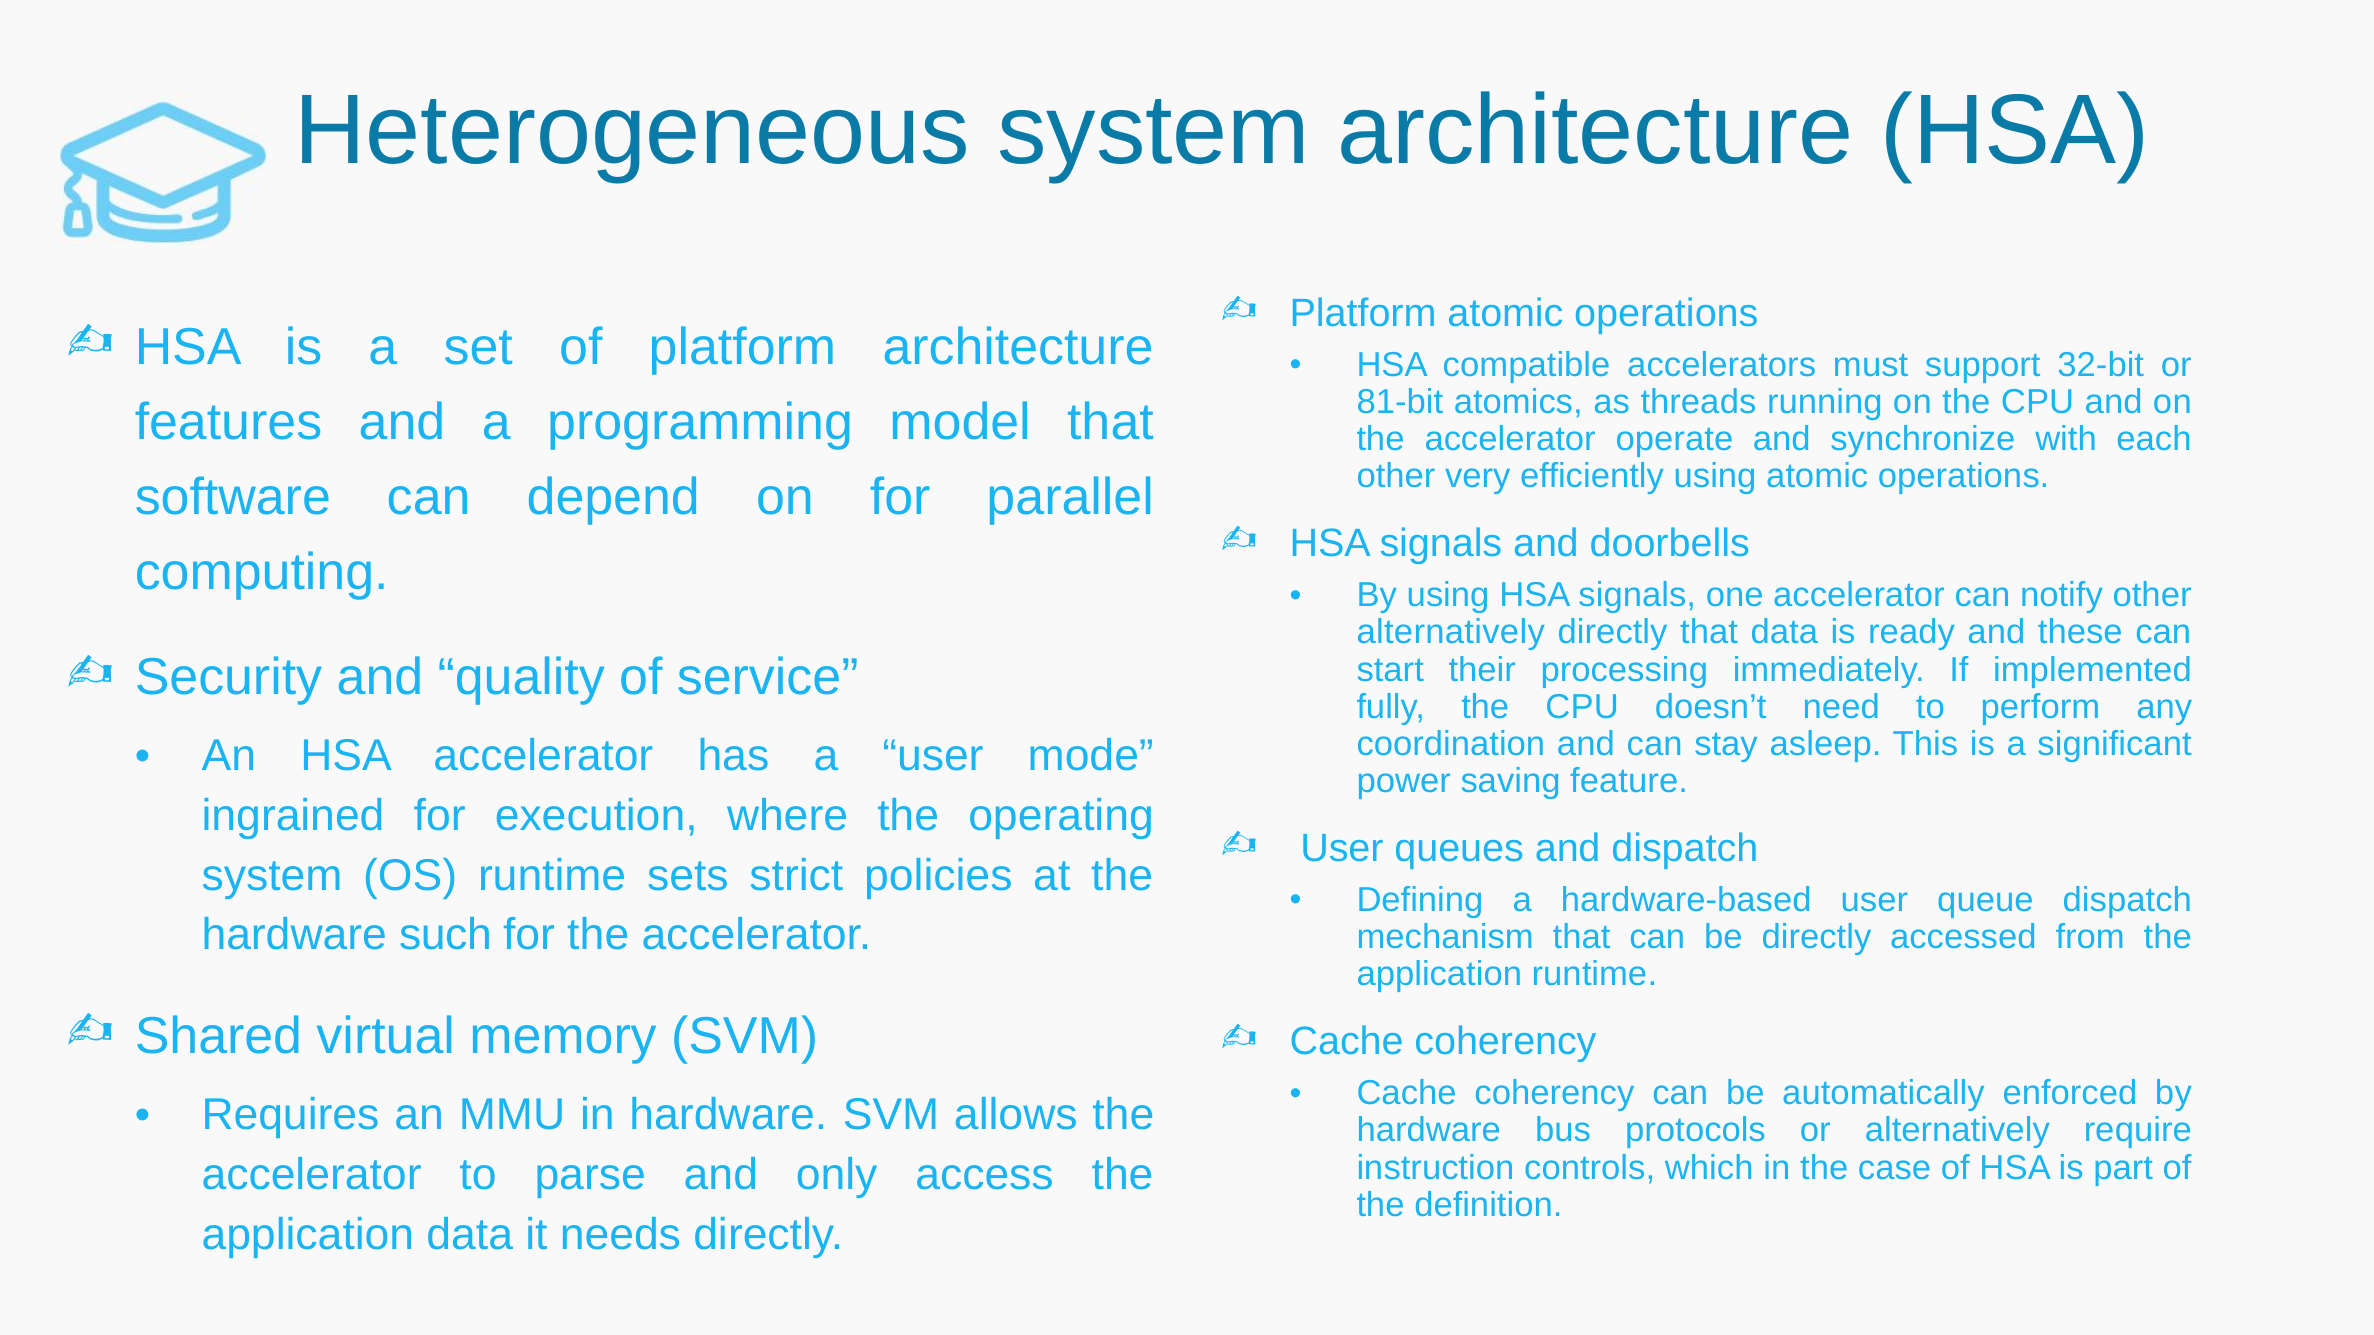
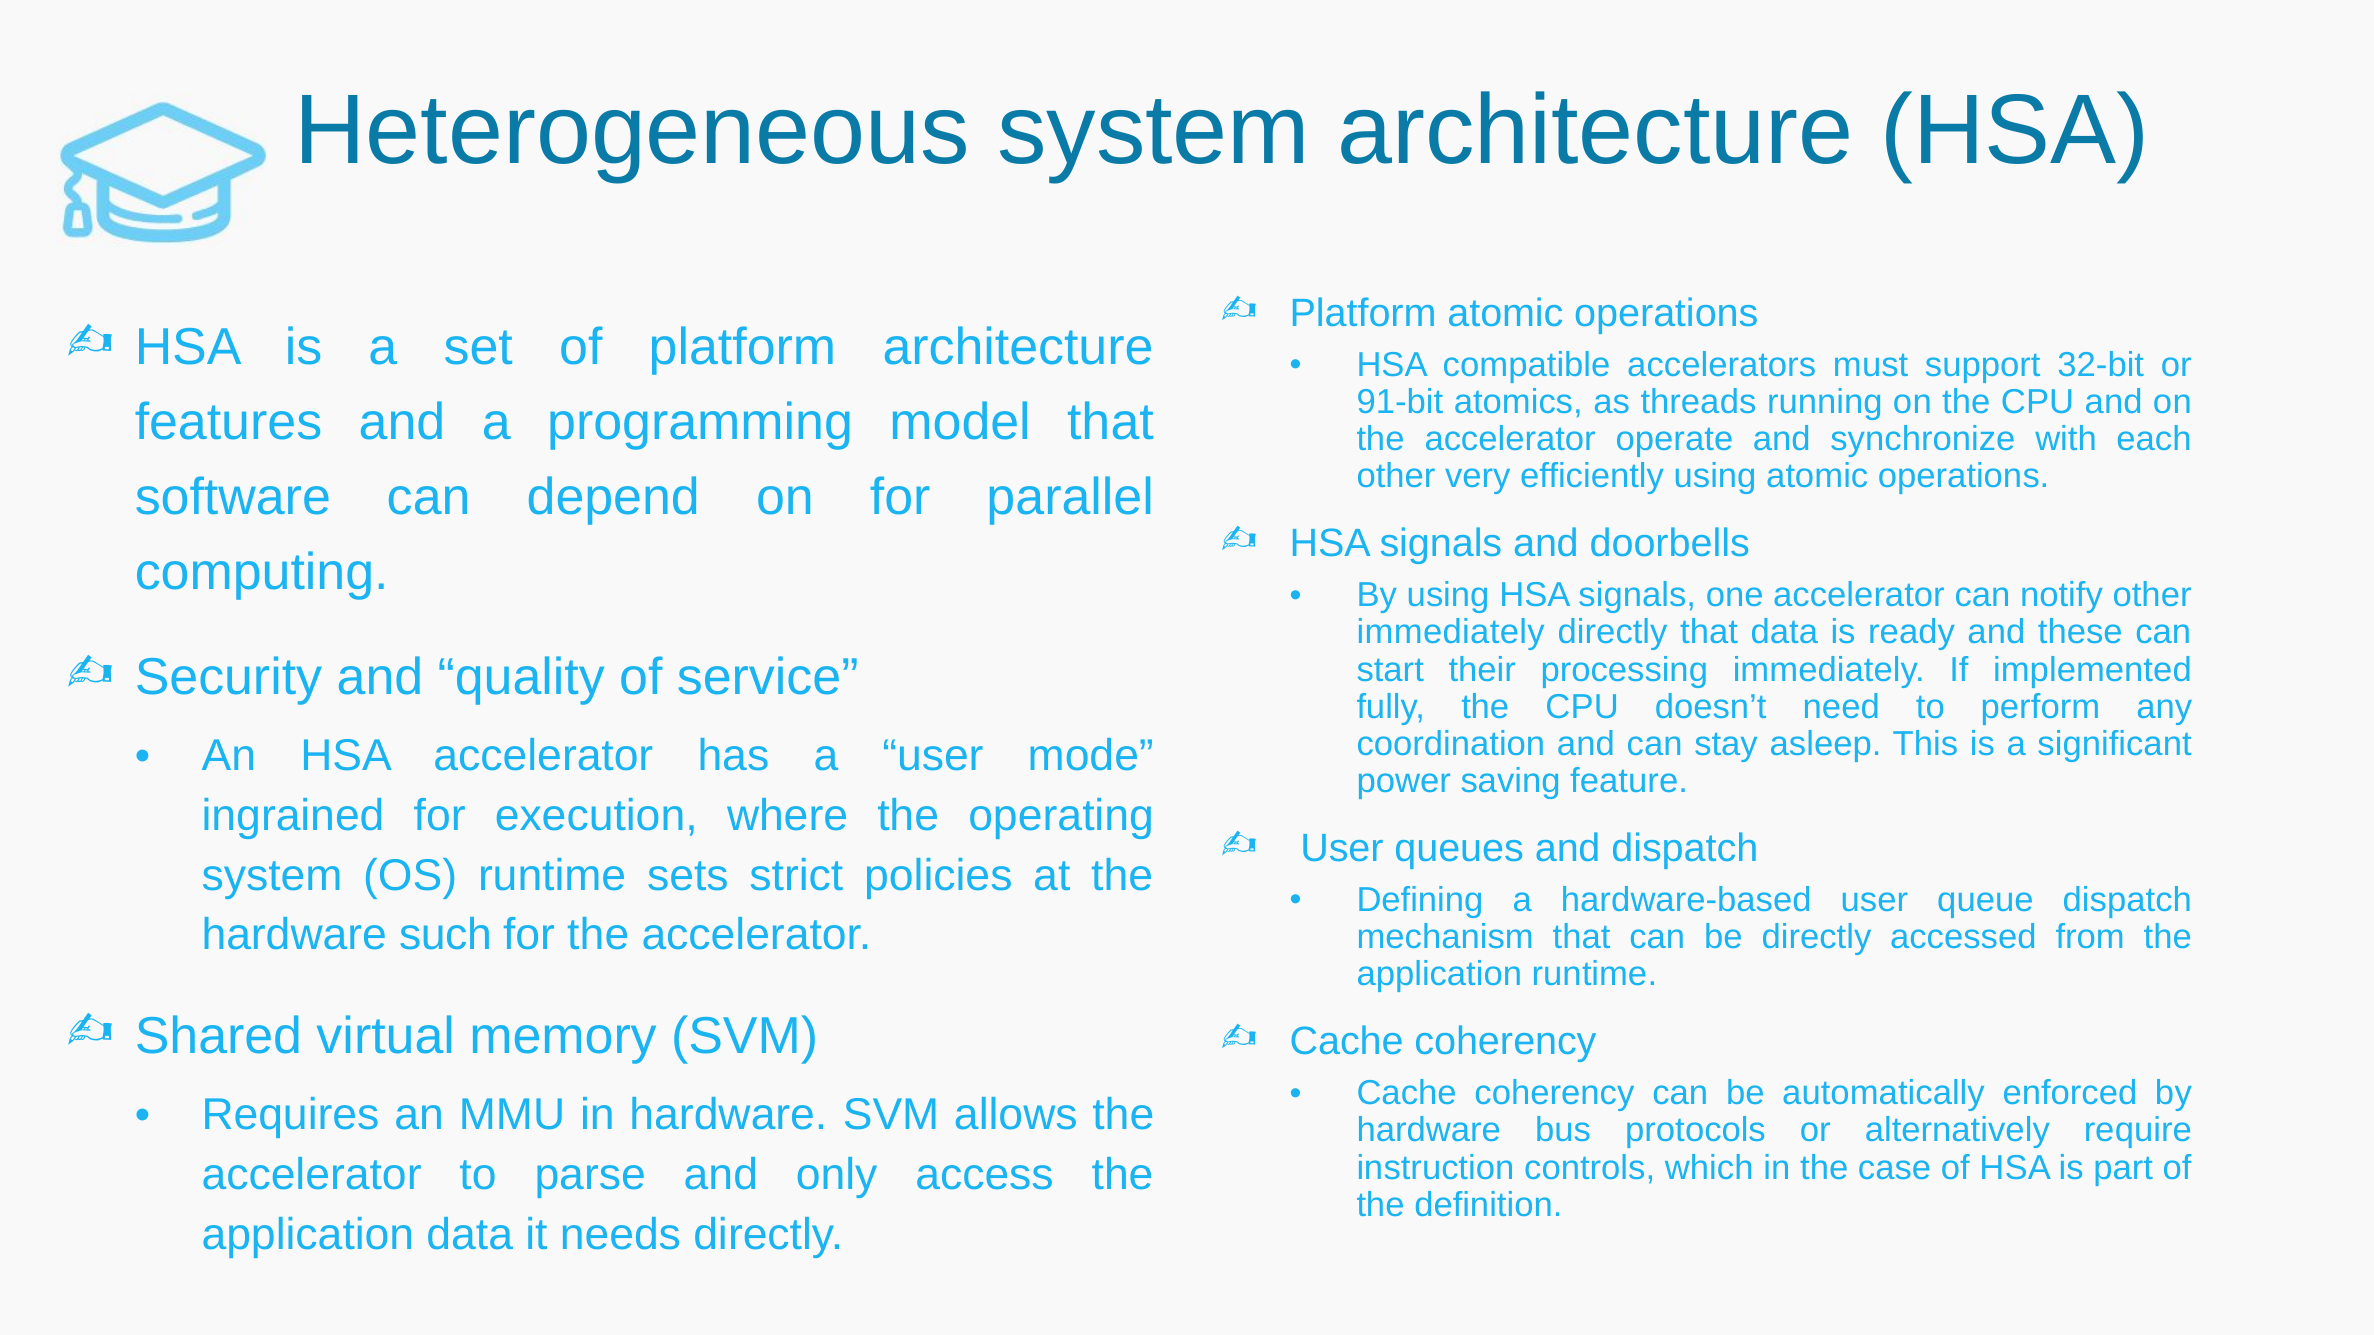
81-bit: 81-bit -> 91-bit (1400, 402)
alternatively: alternatively -> immediately (1451, 632)
